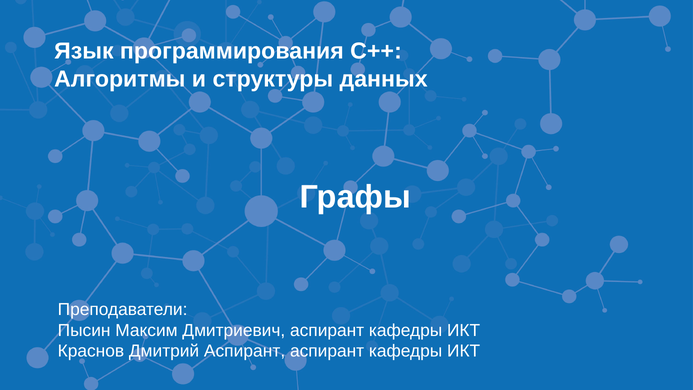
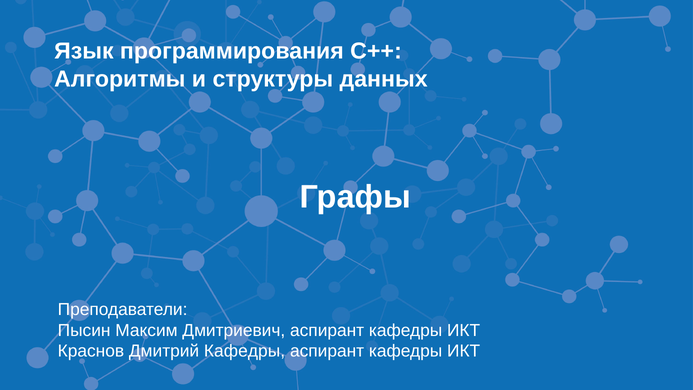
Дмитрий Аспирант: Аспирант -> Кафедры (245, 351)
